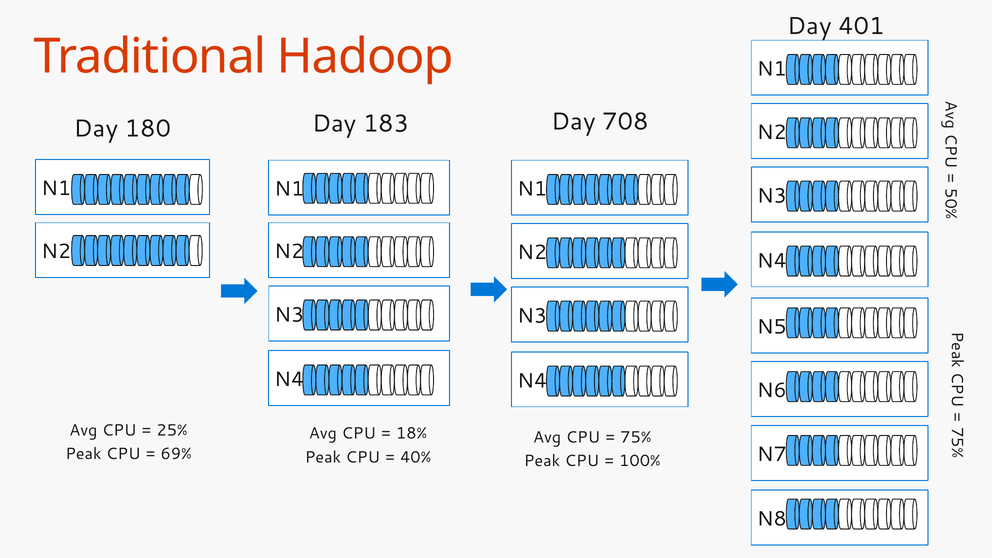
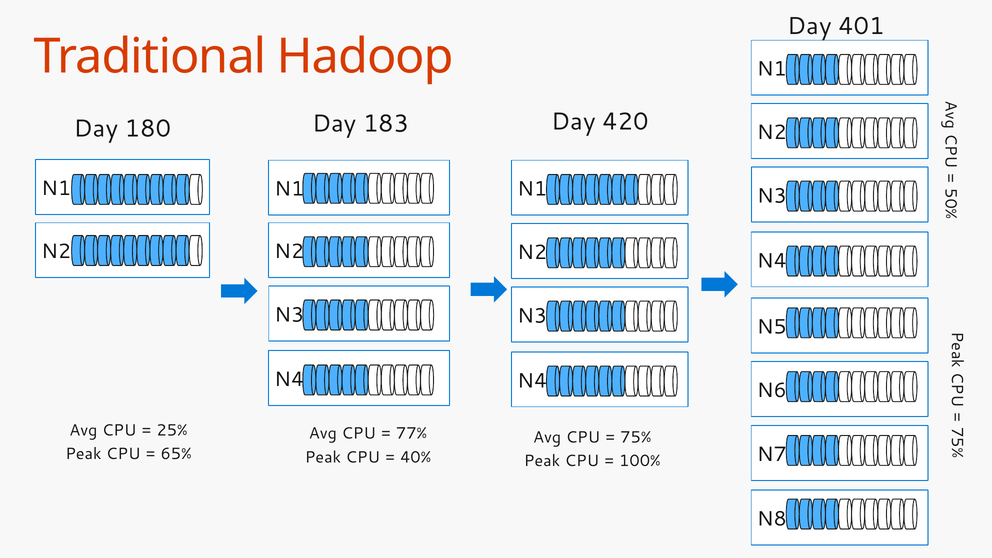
708: 708 -> 420 (625, 122)
18%: 18% -> 77% (412, 434)
69%: 69% -> 65% (176, 454)
